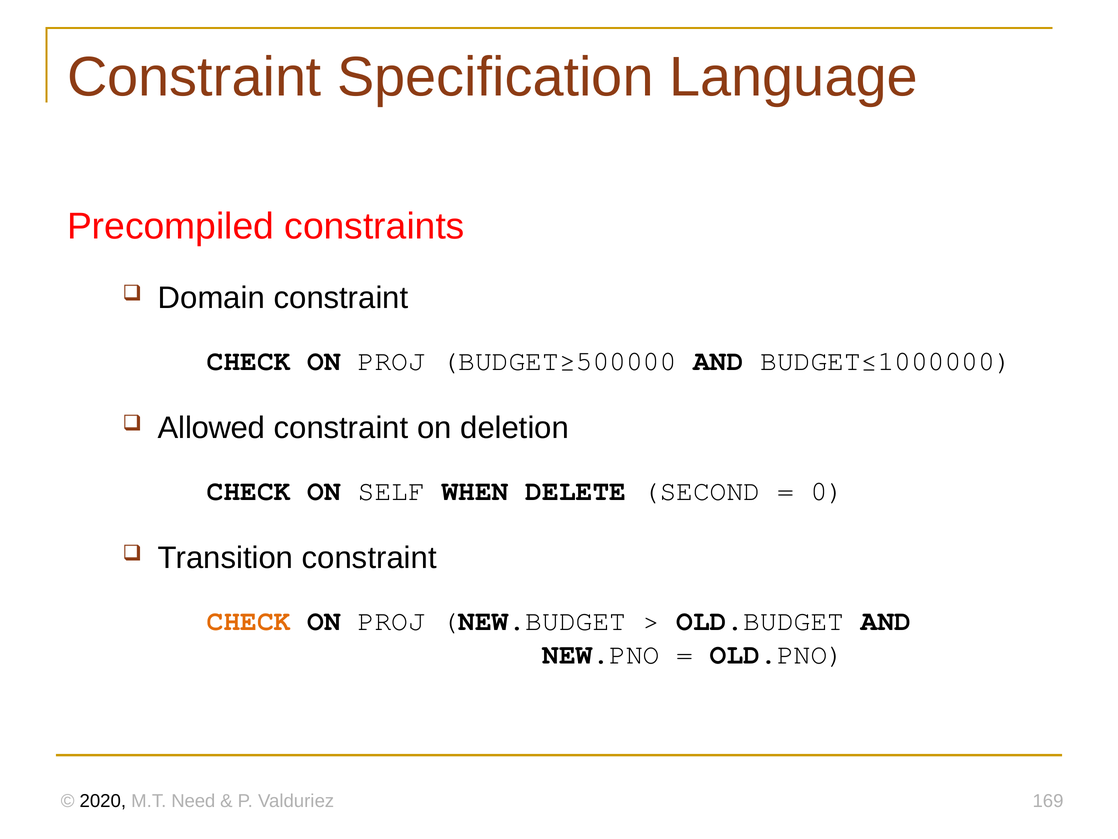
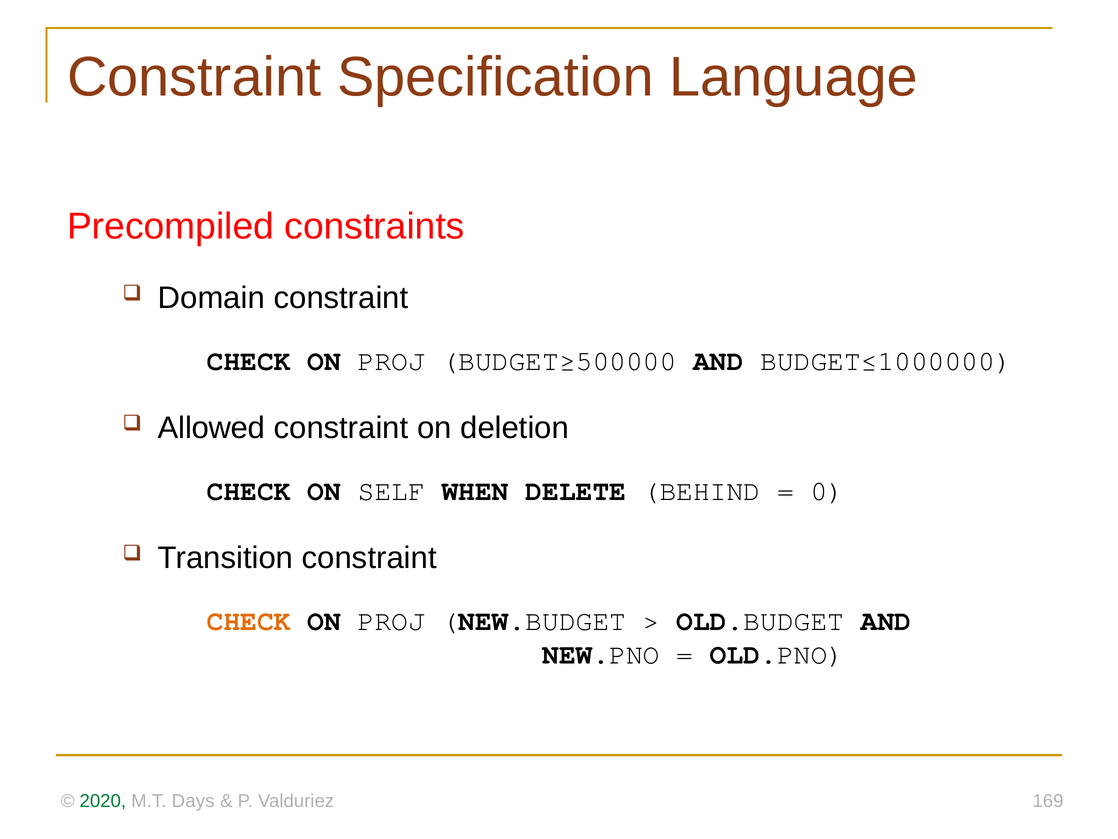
SECOND: SECOND -> BEHIND (702, 491)
2020 colour: black -> green (103, 801)
Need: Need -> Days (193, 801)
